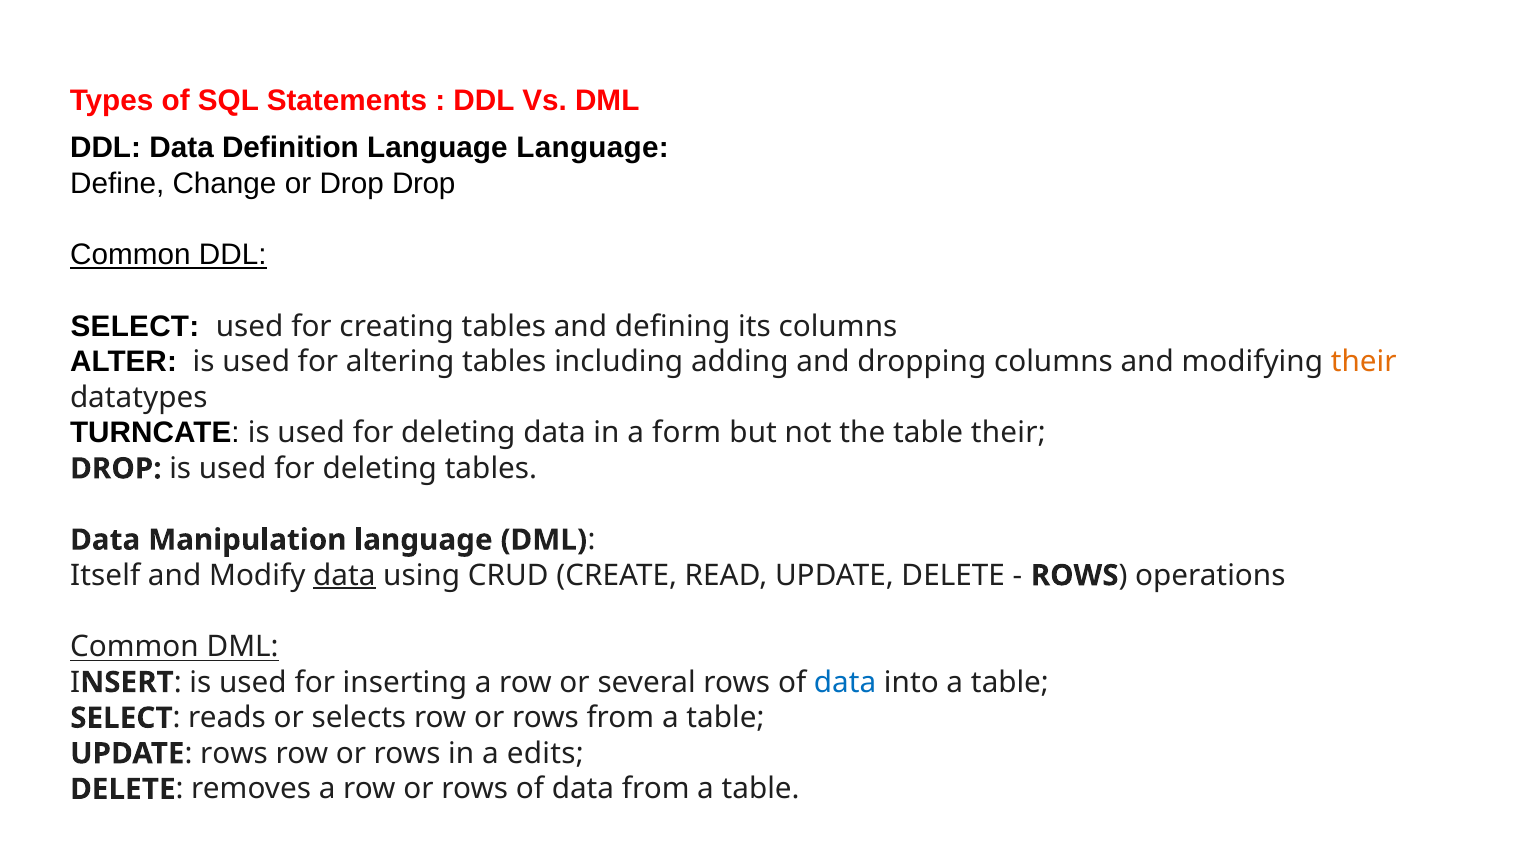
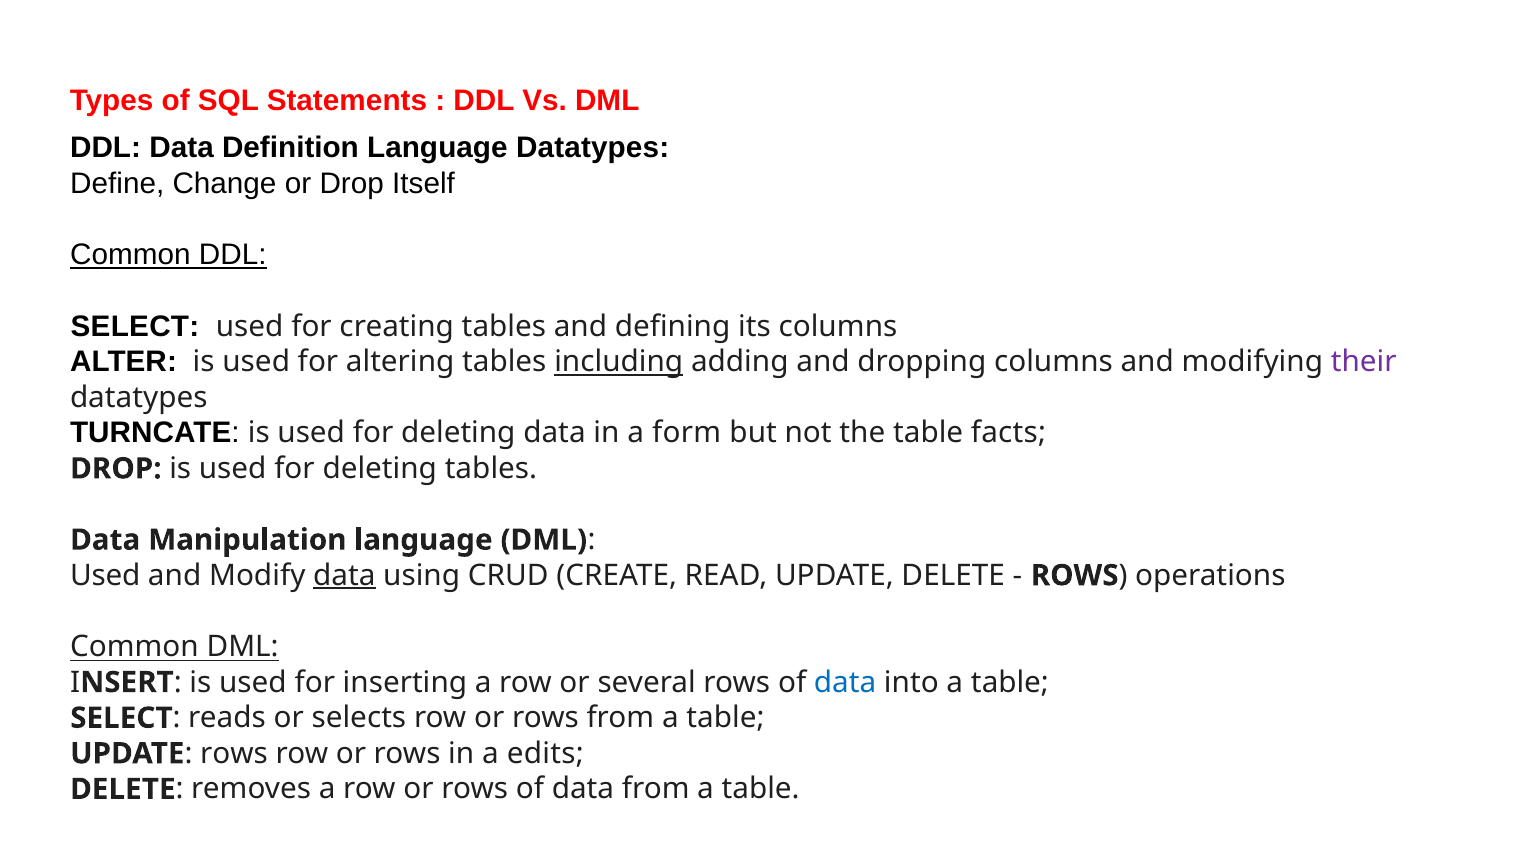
Language Language: Language -> Datatypes (593, 148)
Drop Drop: Drop -> Itself (424, 184)
including underline: none -> present (619, 362)
their colour: orange -> purple (1364, 362)
table their: their -> facts (1008, 433)
Itself: Itself -> Used (105, 576)
